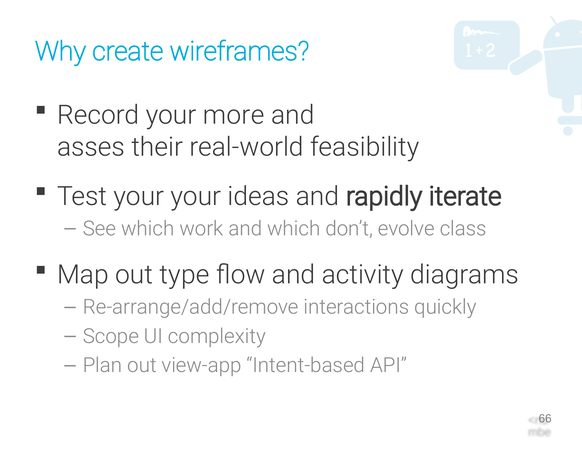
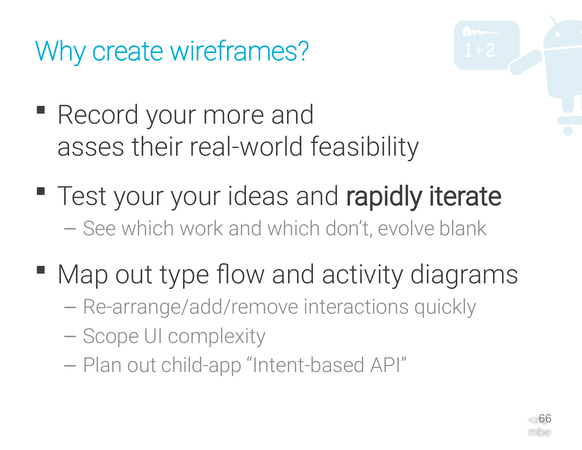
class: class -> blank (463, 228)
view-app: view-app -> child-app (202, 365)
